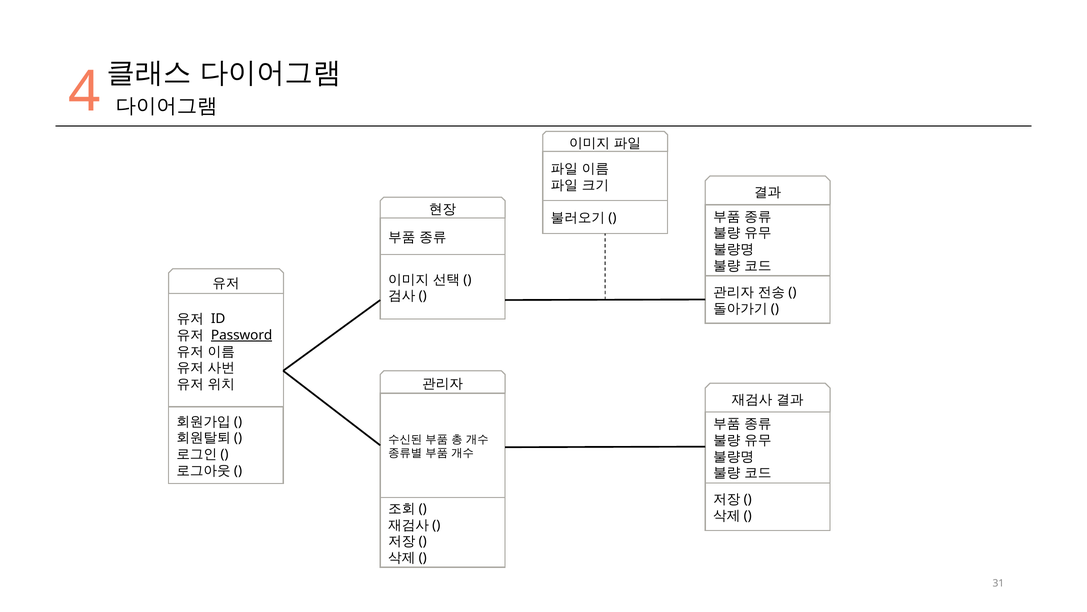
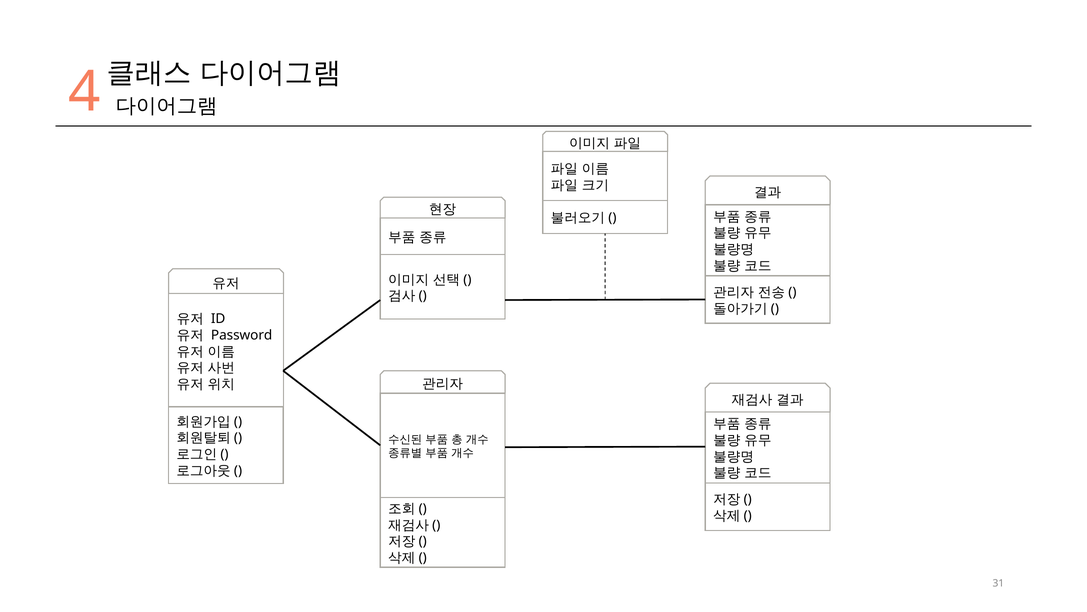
Password underline: present -> none (242, 335)
